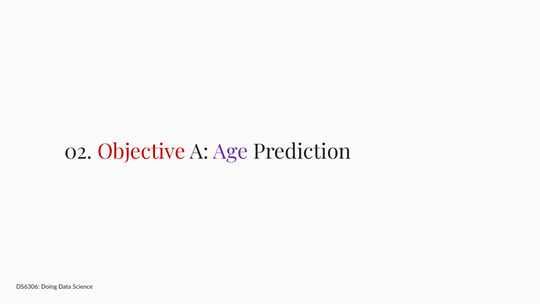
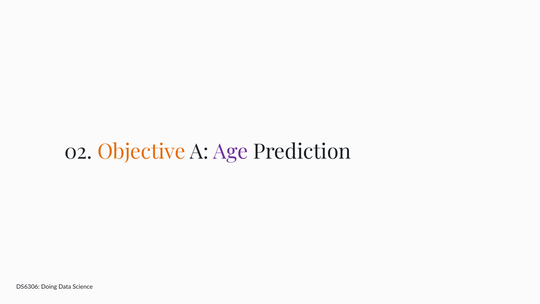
Objective colour: red -> orange (141, 152)
